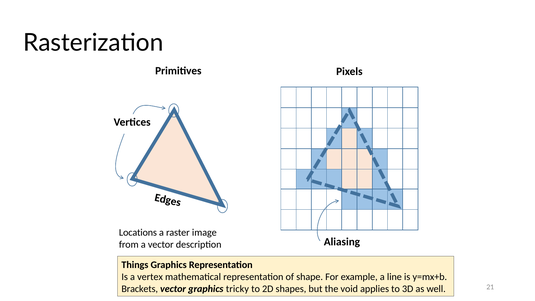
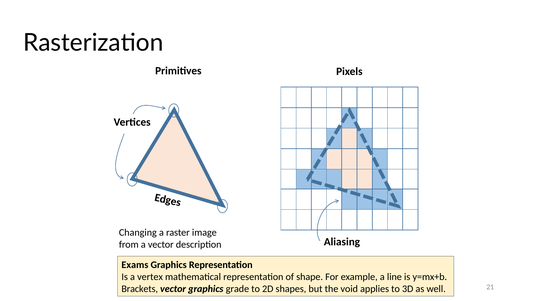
Locations: Locations -> Changing (138, 232)
Things: Things -> Exams (135, 265)
tricky: tricky -> grade (237, 289)
